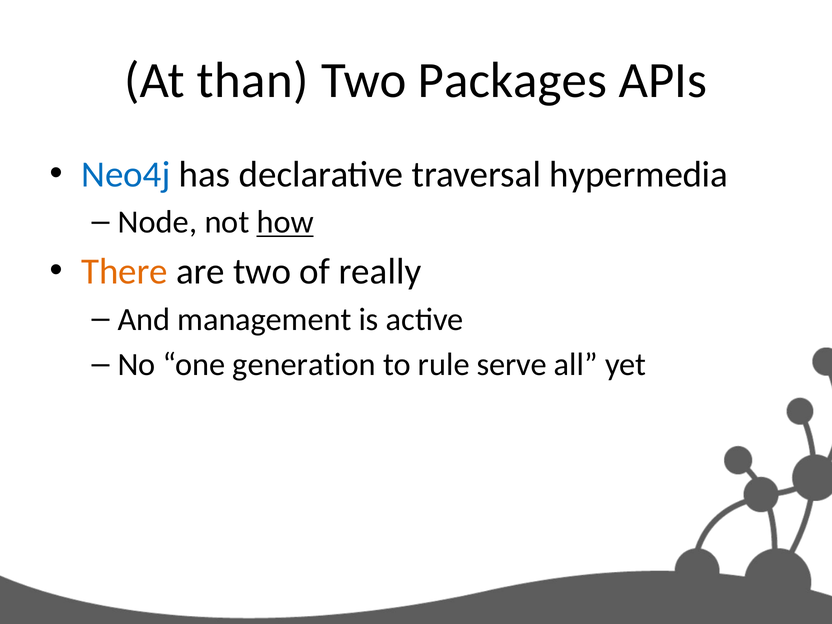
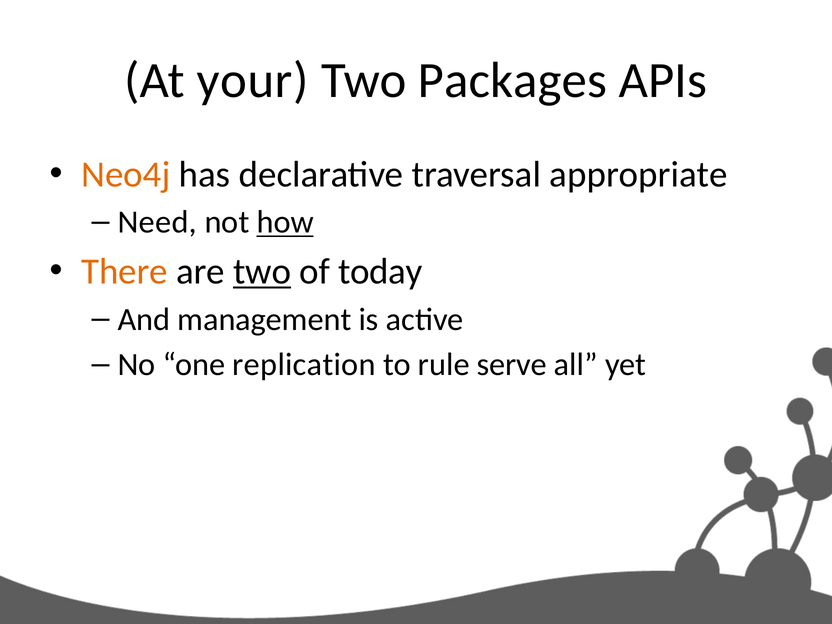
than: than -> your (253, 81)
Neo4j colour: blue -> orange (126, 175)
hypermedia: hypermedia -> appropriate (639, 175)
Node: Node -> Need (157, 222)
two underline: none -> present (262, 272)
really: really -> today (380, 272)
generation: generation -> replication (304, 365)
